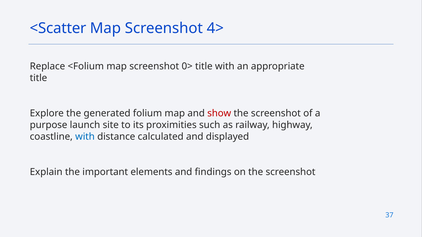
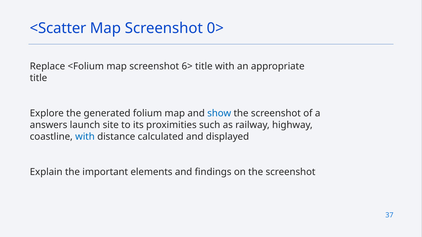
4>: 4> -> 0> (215, 28)
0>: 0> -> 6> (187, 67)
show colour: red -> blue (219, 114)
purpose: purpose -> answers (49, 125)
